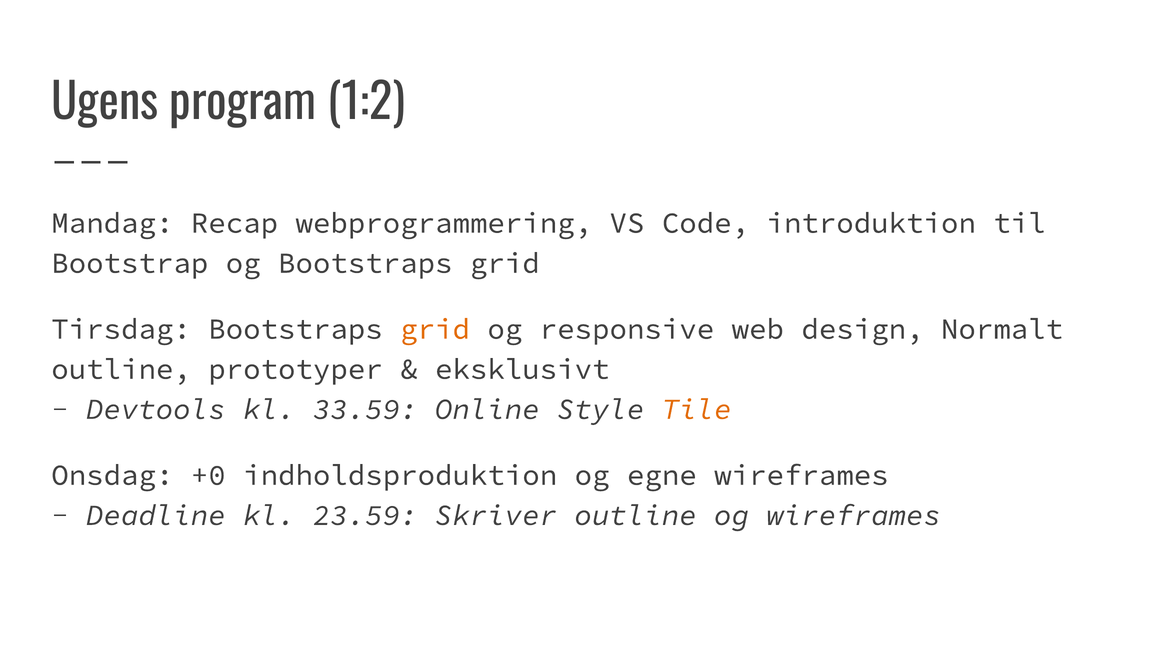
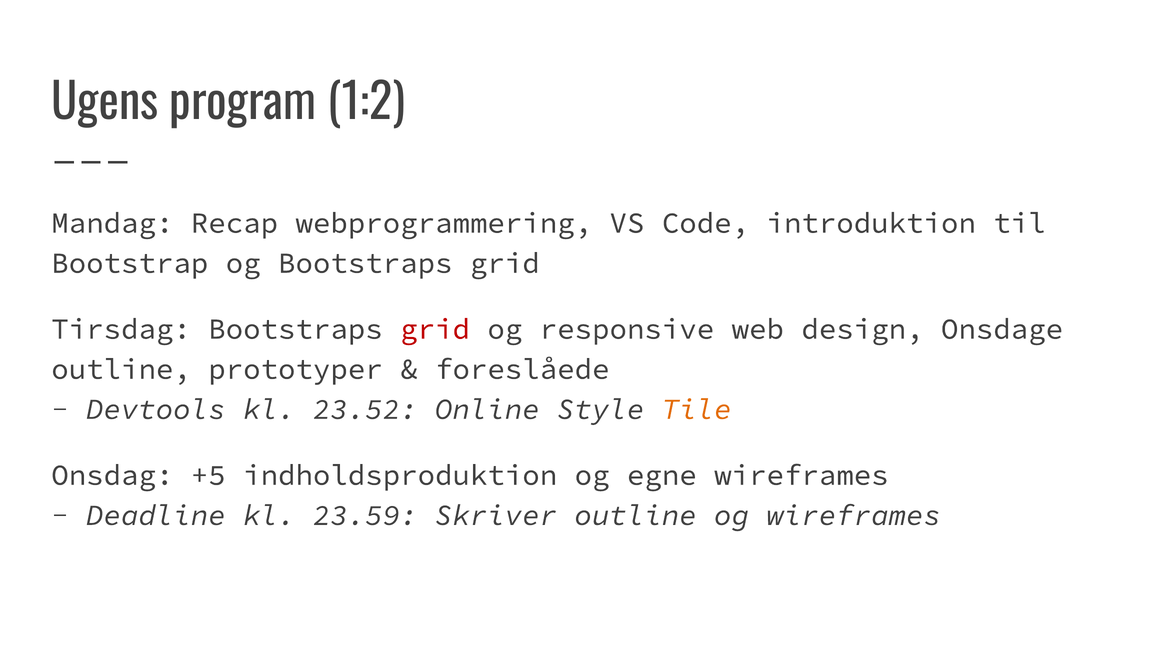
grid colour: orange -> red (435, 329)
Normalt: Normalt -> Onsdage (1002, 329)
eksklusivt: eksklusivt -> foreslåede (522, 369)
33.59: 33.59 -> 23.52 (365, 409)
+0: +0 -> +5 (208, 475)
